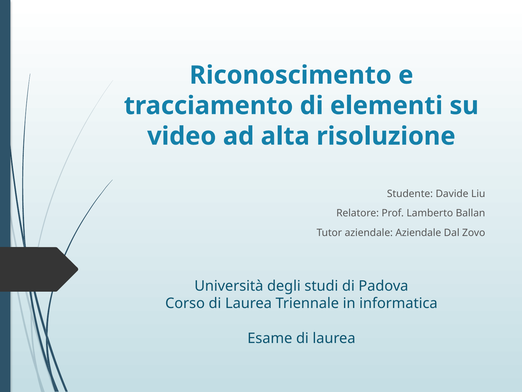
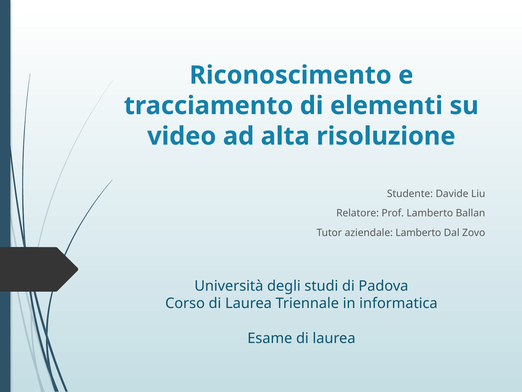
aziendale Aziendale: Aziendale -> Lamberto (418, 232)
